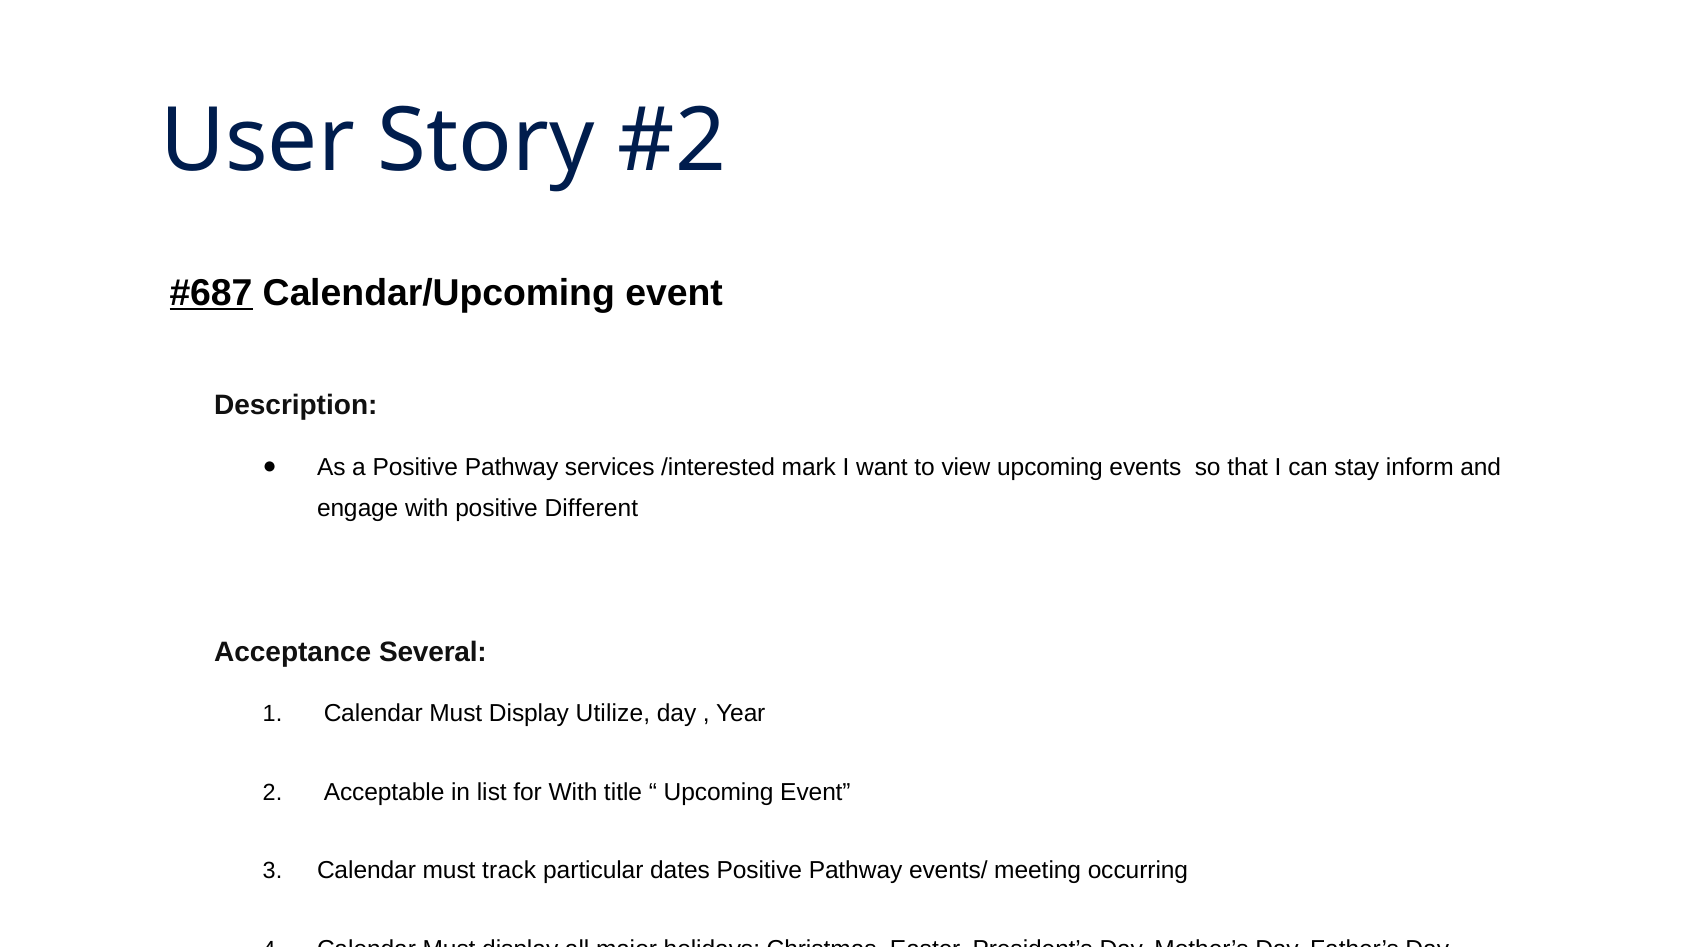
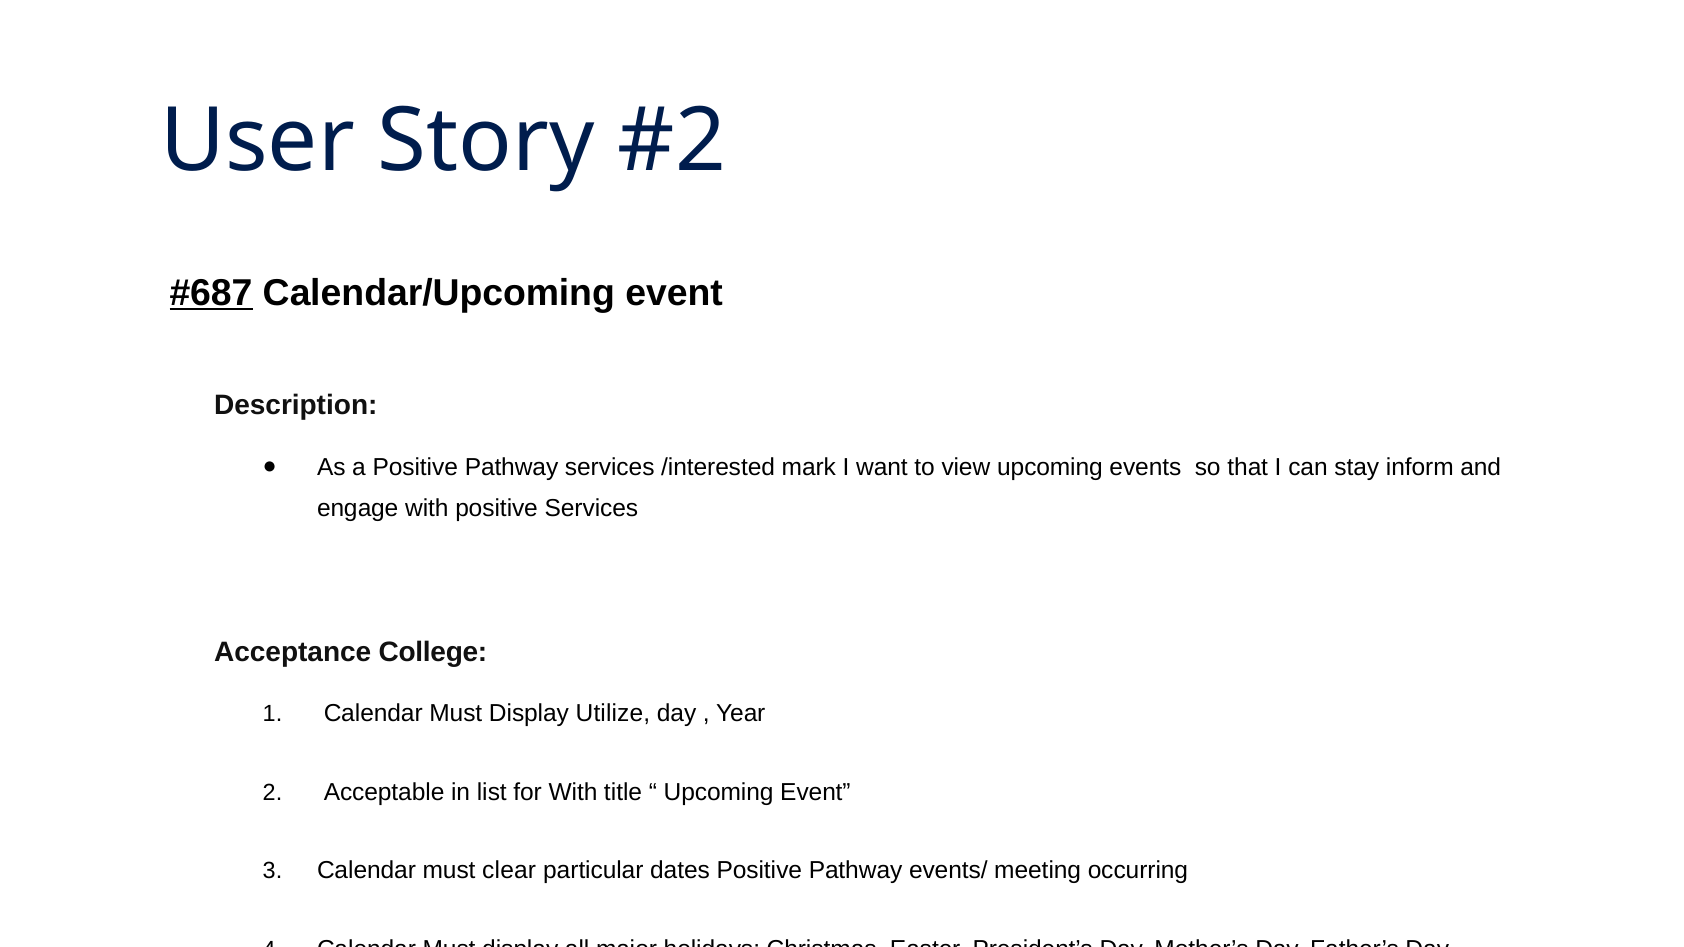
positive Different: Different -> Services (591, 509)
Several: Several -> College (433, 652)
track: track -> clear (509, 871)
